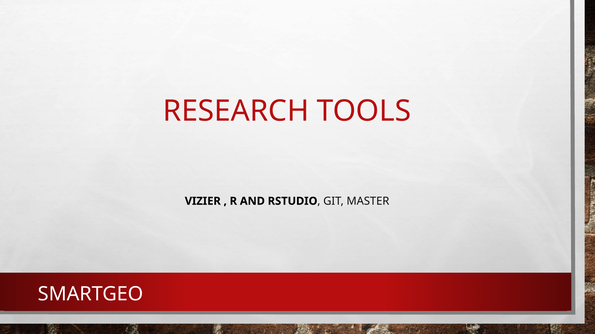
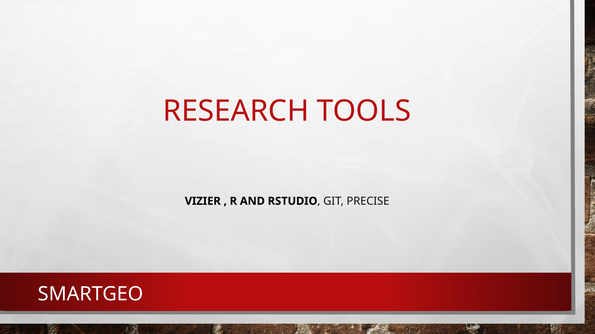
MASTER: MASTER -> PRECISE (368, 202)
